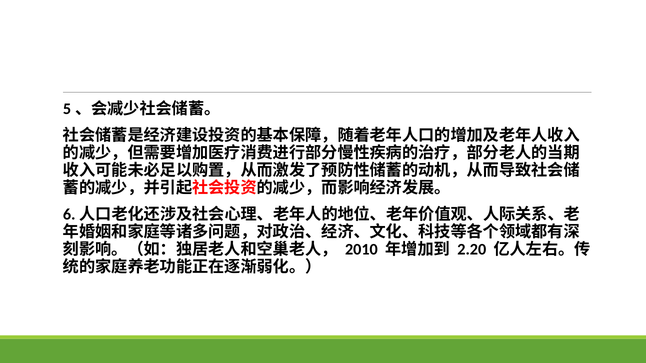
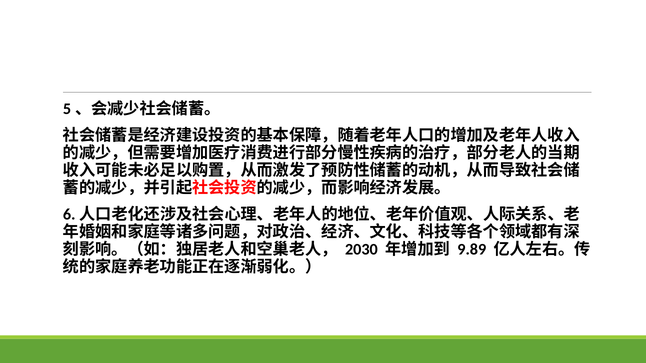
2010: 2010 -> 2030 (361, 250)
2.20: 2.20 -> 9.89 (472, 250)
